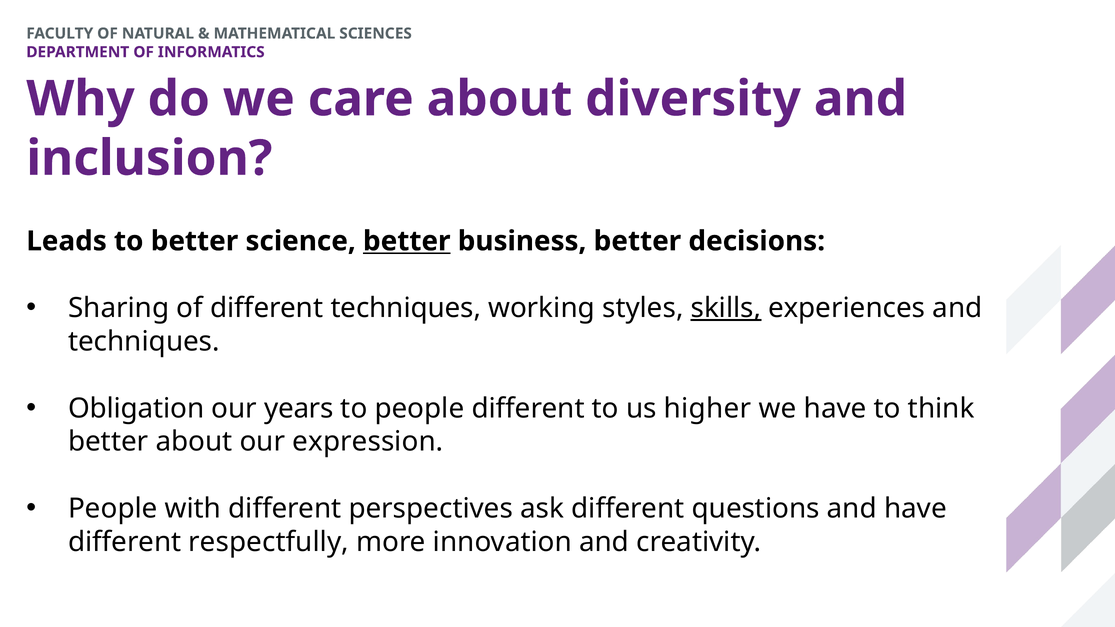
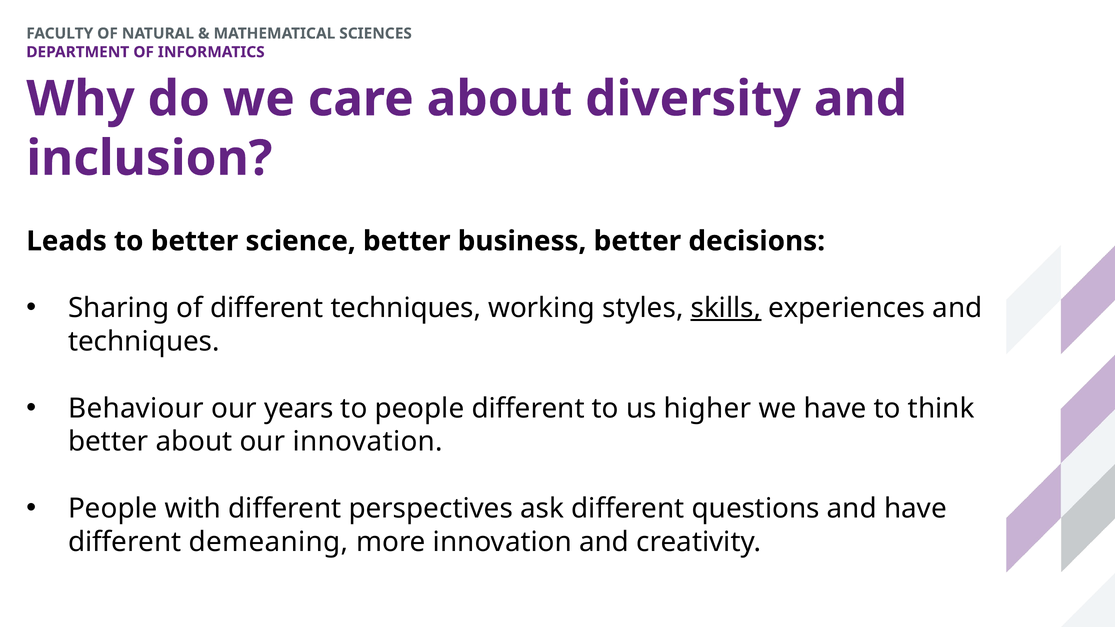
better underline: present -> none (407, 241)
Obligation: Obligation -> Behaviour (136, 408)
our expression: expression -> innovation (368, 442)
respectfully: respectfully -> demeaning (269, 542)
